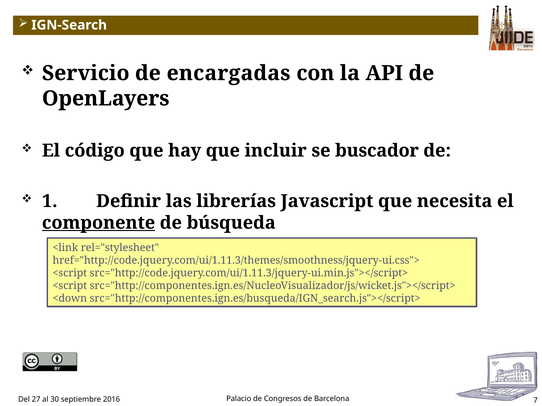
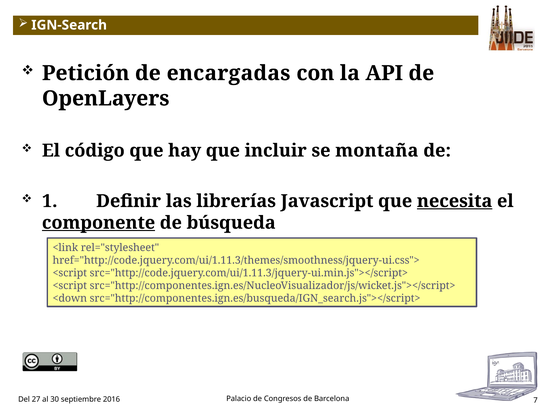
Servicio: Servicio -> Petición (86, 73)
buscador: buscador -> montaña (377, 151)
necesita underline: none -> present (455, 201)
